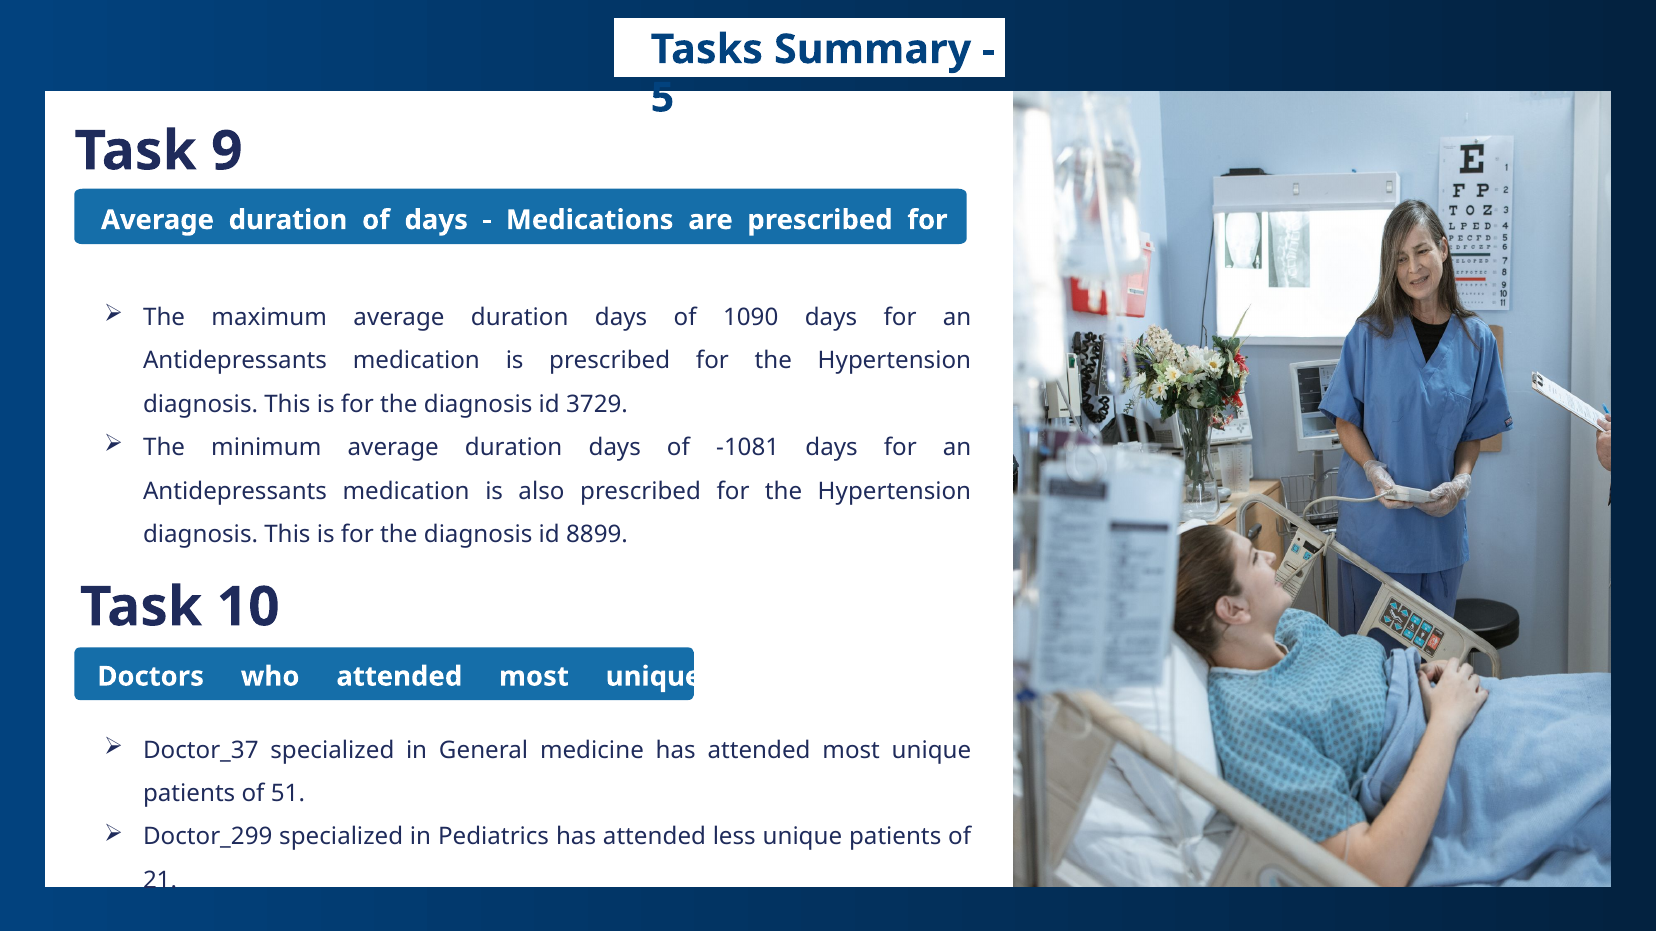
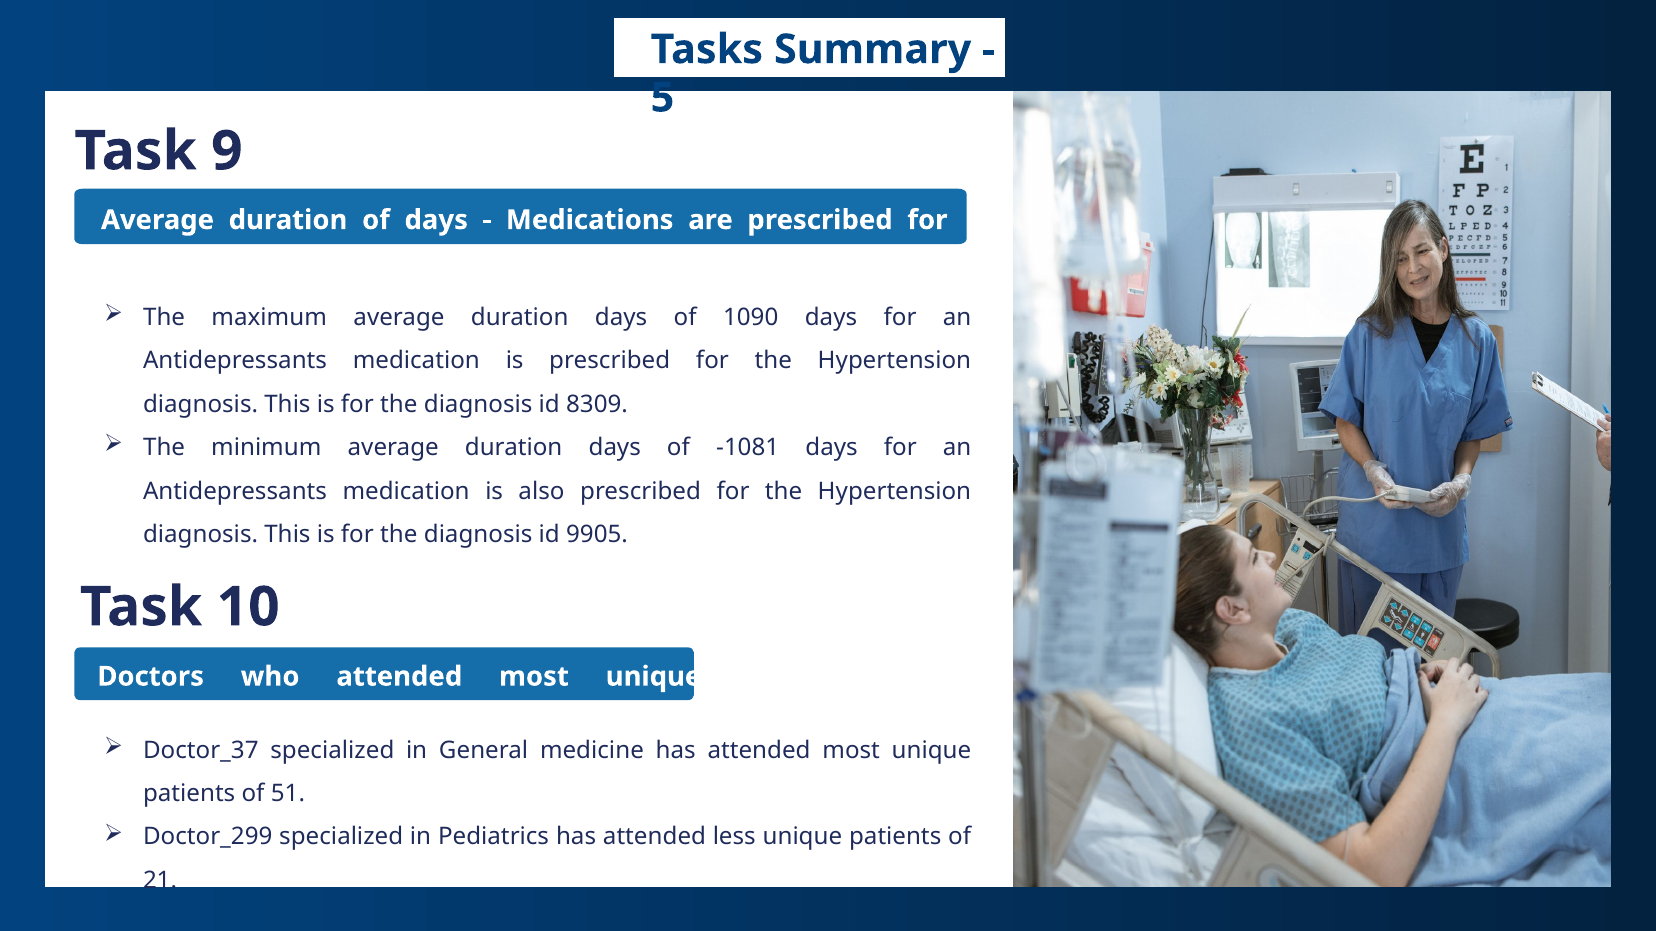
3729: 3729 -> 8309 (597, 404)
8899: 8899 -> 9905 (597, 535)
